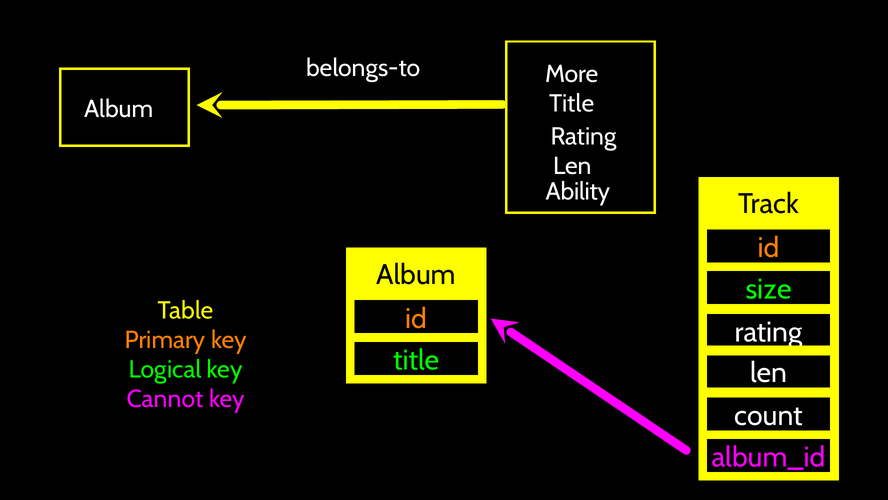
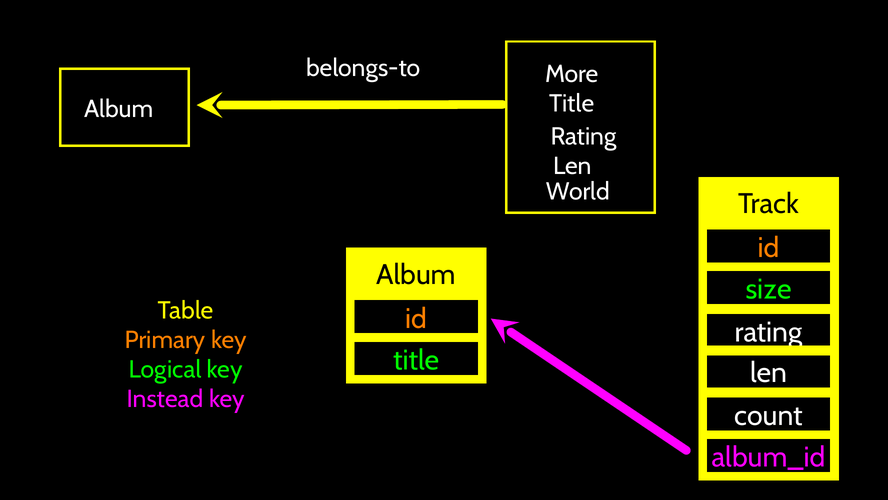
Ability: Ability -> World (578, 191)
Cannot: Cannot -> Instead (165, 399)
